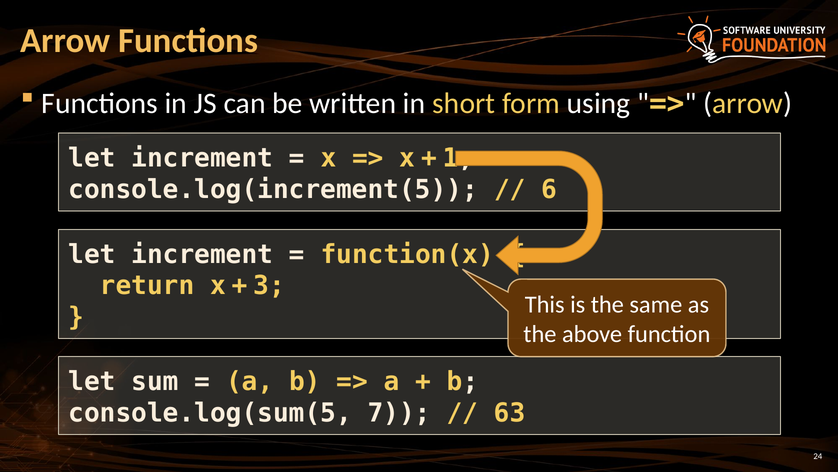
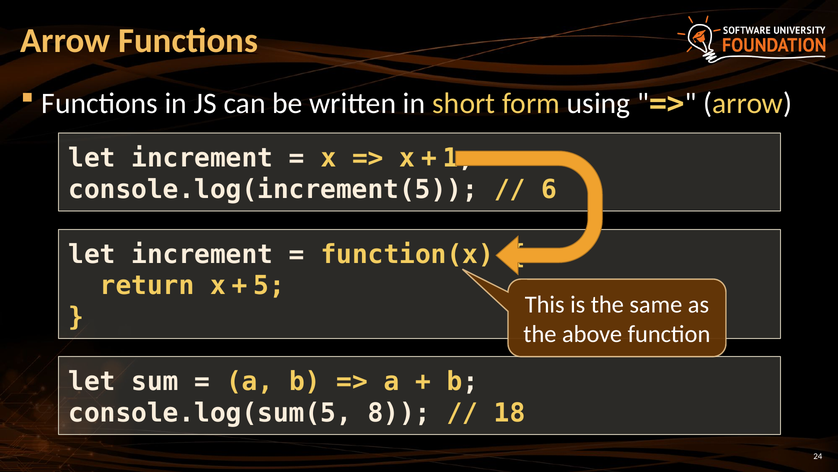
3: 3 -> 5 (269, 286)
7: 7 -> 8 (399, 413)
63: 63 -> 18 (510, 413)
